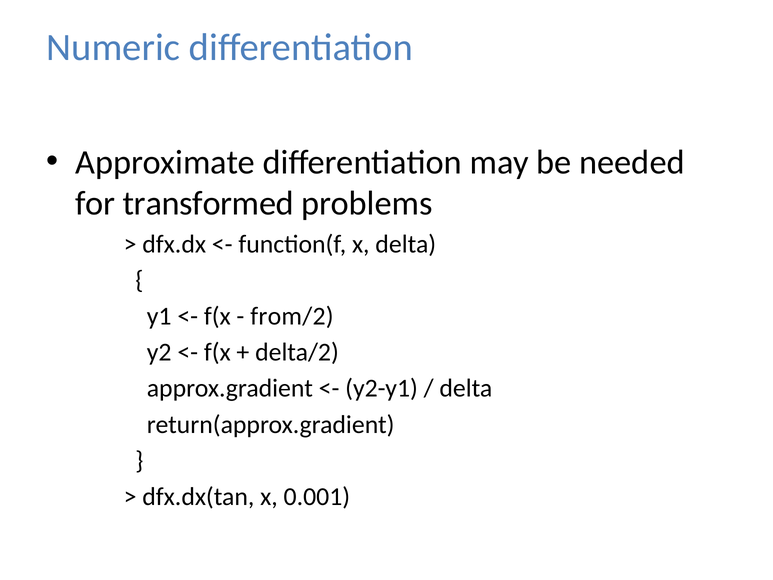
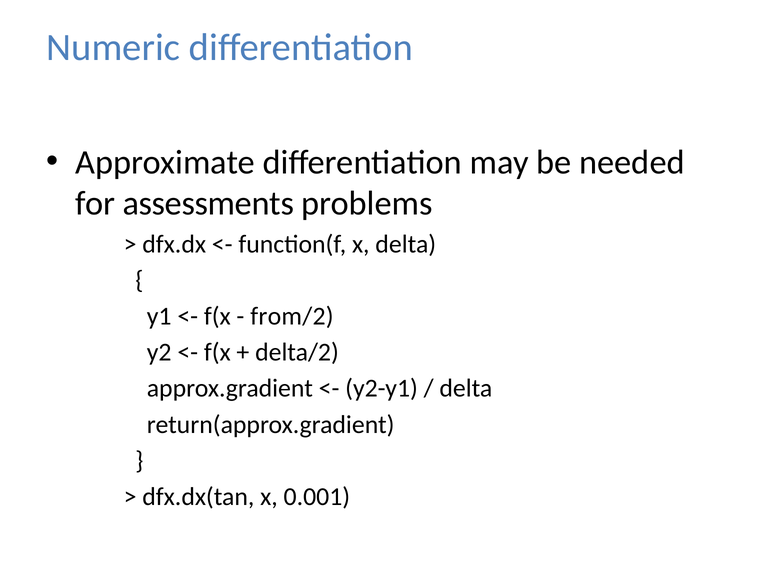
transformed: transformed -> assessments (208, 203)
